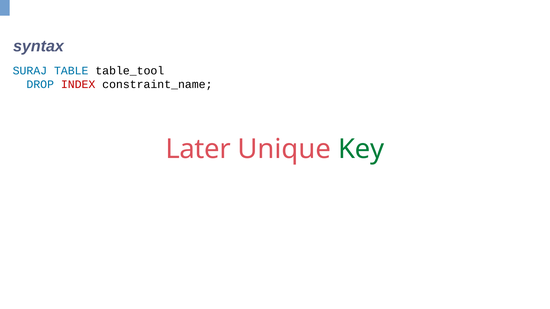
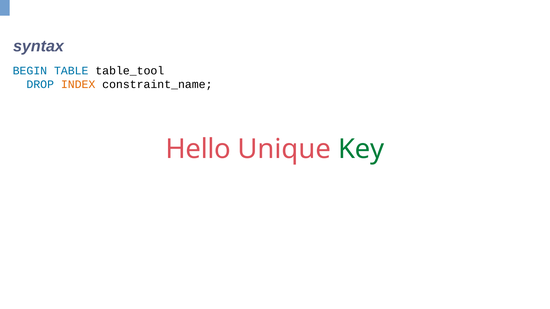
SURAJ: SURAJ -> BEGIN (30, 71)
INDEX colour: red -> orange (78, 85)
Later: Later -> Hello (198, 149)
